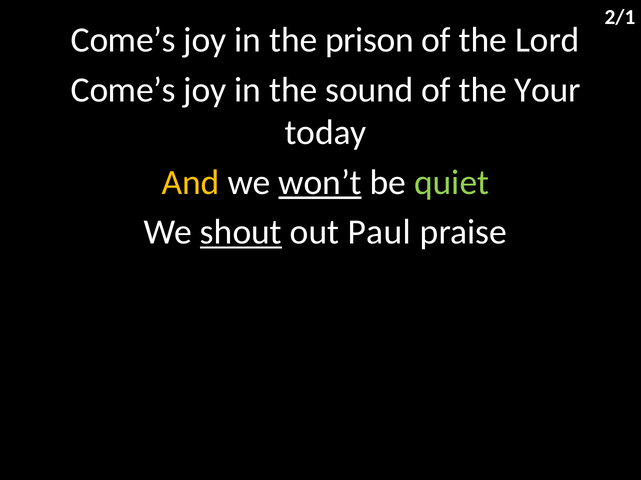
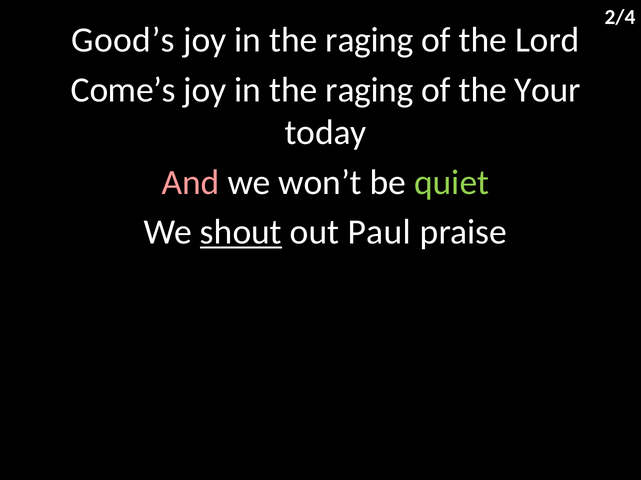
2/1: 2/1 -> 2/4 (620, 17)
Come’s: Come’s -> Good’s (123, 40)
prison: prison -> raging (369, 40)
sound: sound -> raging (369, 90)
And colour: yellow -> pink (191, 183)
won’t underline: present -> none (320, 183)
